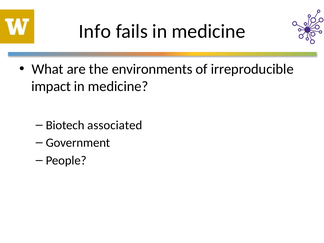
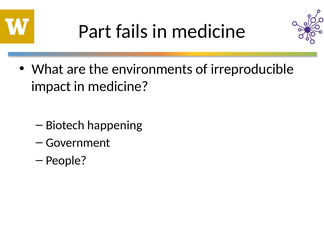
Info: Info -> Part (95, 31)
associated: associated -> happening (115, 125)
